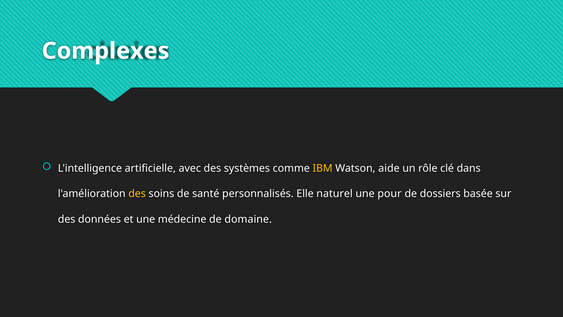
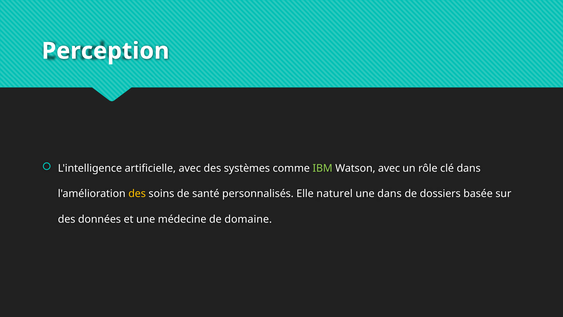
Complexes: Complexes -> Perception (105, 51)
IBM colour: yellow -> light green (323, 168)
Watson aide: aide -> avec (389, 168)
une pour: pour -> dans (389, 194)
